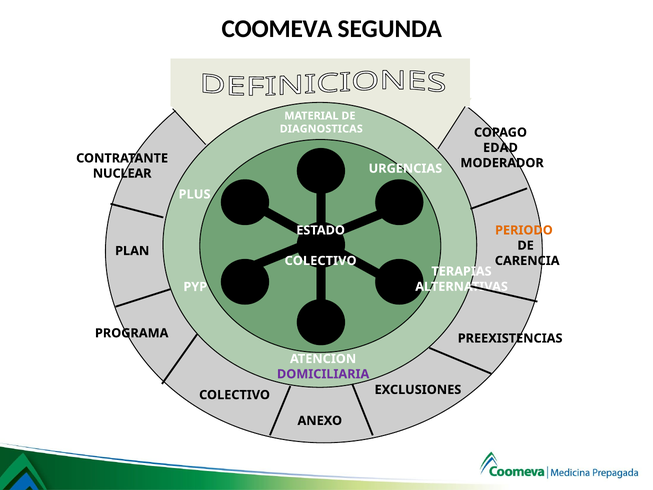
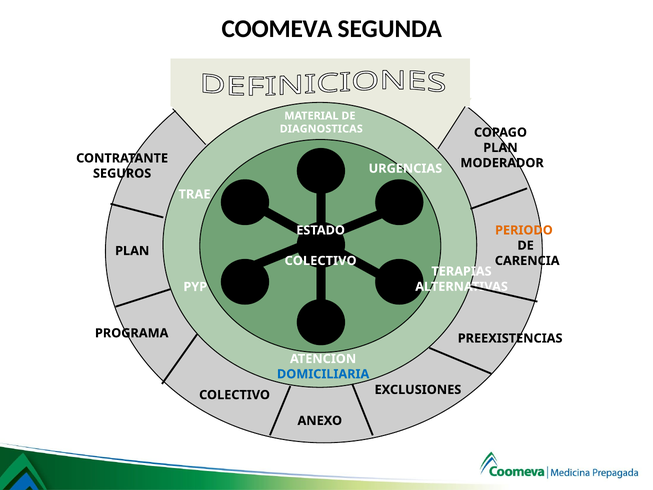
EDAD: EDAD -> PLAN (500, 148)
NUCLEAR: NUCLEAR -> SEGUROS (122, 173)
PLUS: PLUS -> TRAE (195, 194)
DOMICILIARIA colour: purple -> blue (323, 374)
